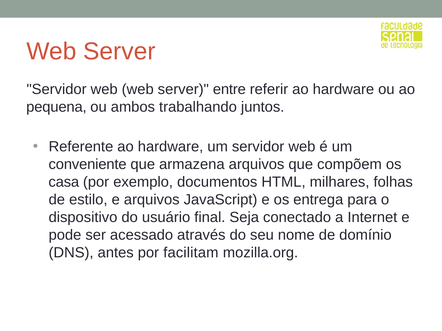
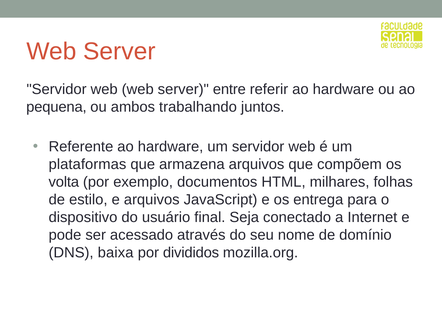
conveniente: conveniente -> plataformas (87, 165)
casa: casa -> volta (64, 182)
antes: antes -> baixa (116, 253)
facilitam: facilitam -> divididos (191, 253)
